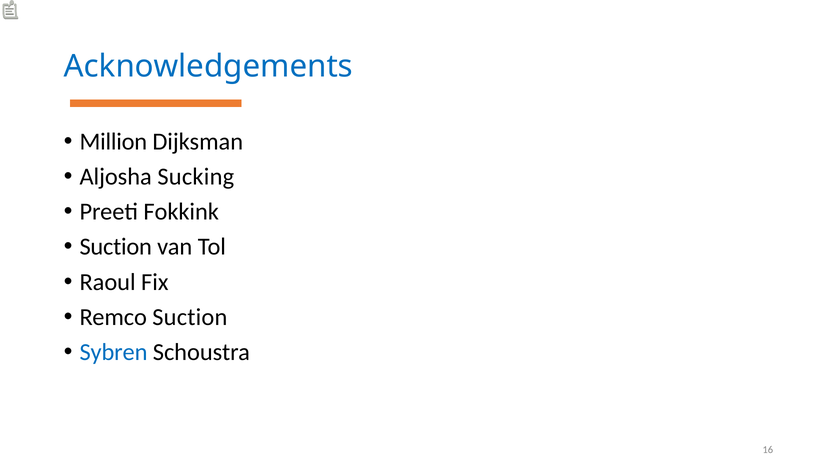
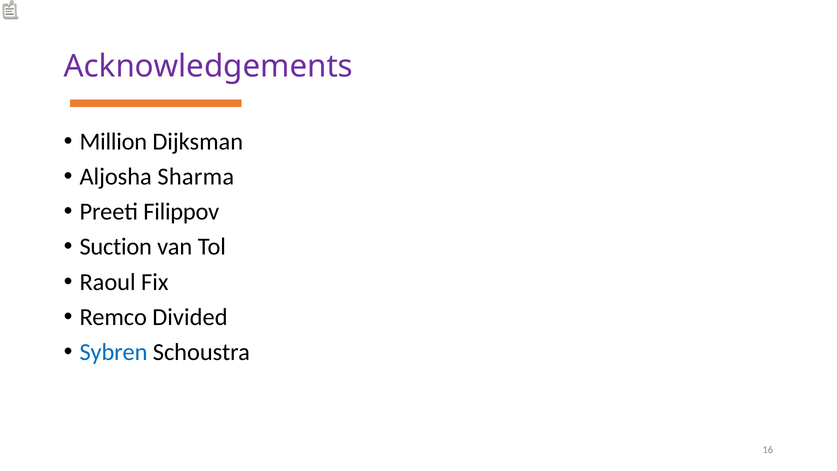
Acknowledgements colour: blue -> purple (208, 66)
Sucking: Sucking -> Sharma (196, 177)
Fokkink: Fokkink -> Filippov (181, 212)
Remco Suction: Suction -> Divided (190, 317)
